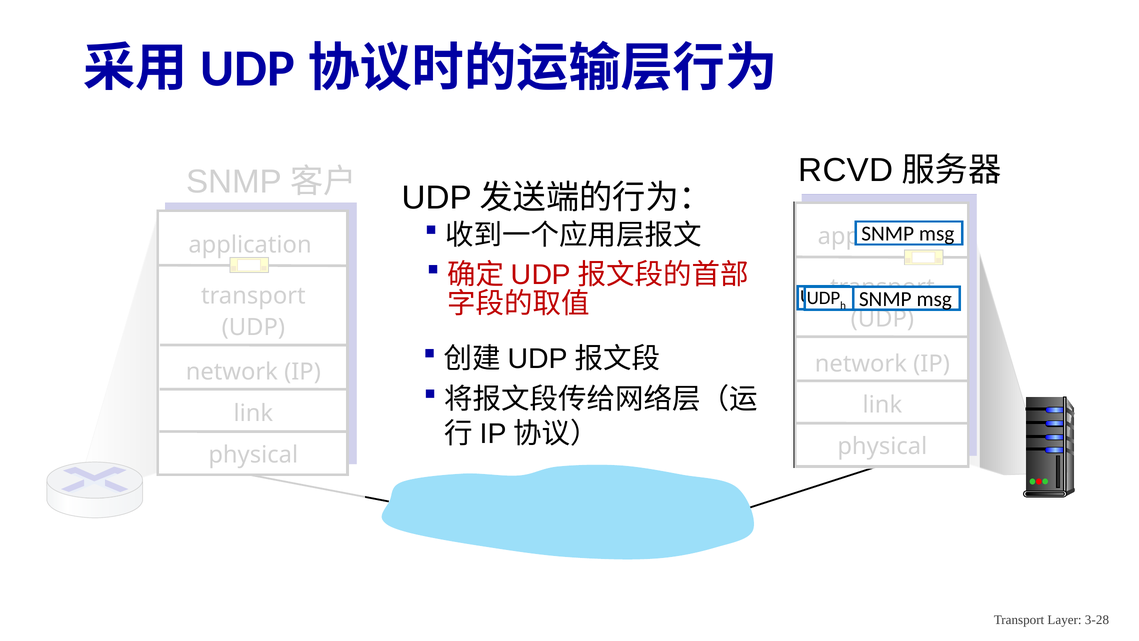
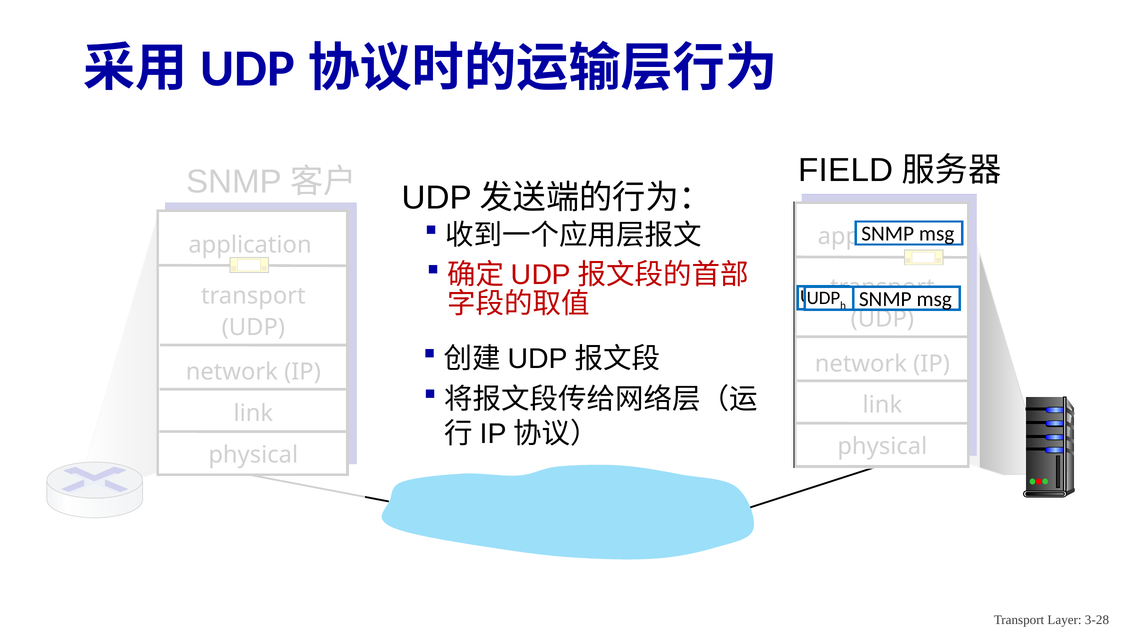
RCVD: RCVD -> FIELD (846, 170)
